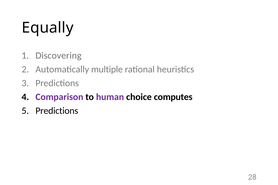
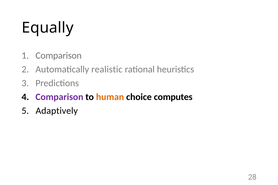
Discovering: Discovering -> Comparison (59, 56)
multiple: multiple -> realistic (107, 70)
human colour: purple -> orange (110, 97)
Predictions: Predictions -> Adaptively (57, 111)
